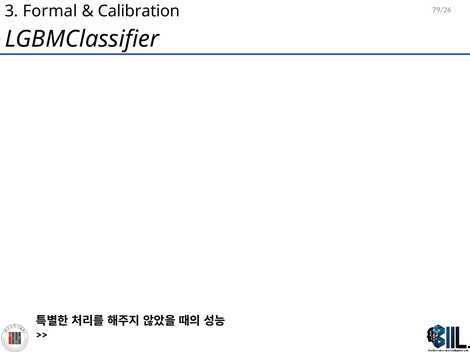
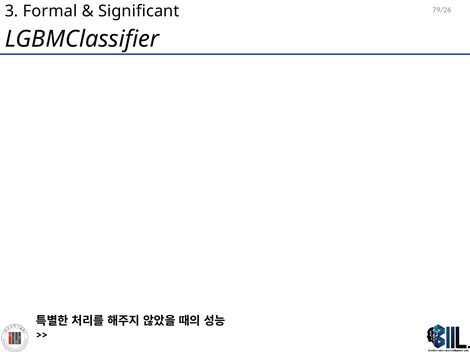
Calibration: Calibration -> Significant (139, 11)
